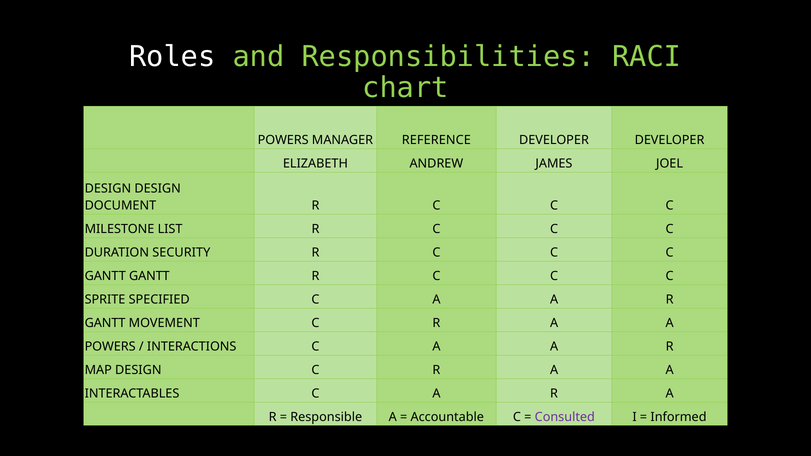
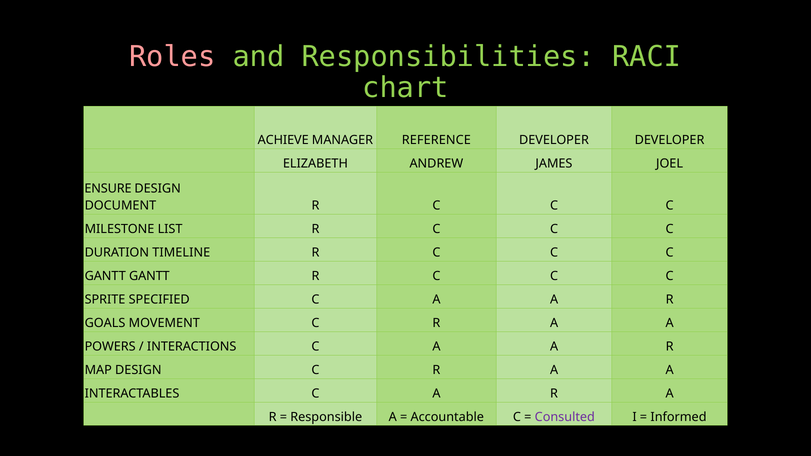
Roles colour: white -> pink (172, 57)
POWERS: POWERS -> ACHIEVE (283, 140)
DESIGN: DESIGN -> ENSURE (108, 188)
SECURITY: SECURITY -> TIMELINE (181, 253)
GANTT: GANTT -> GOALS (105, 323)
